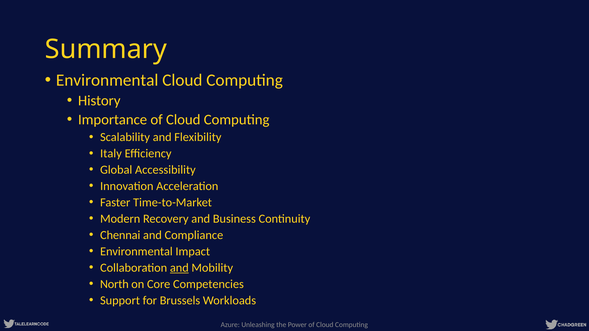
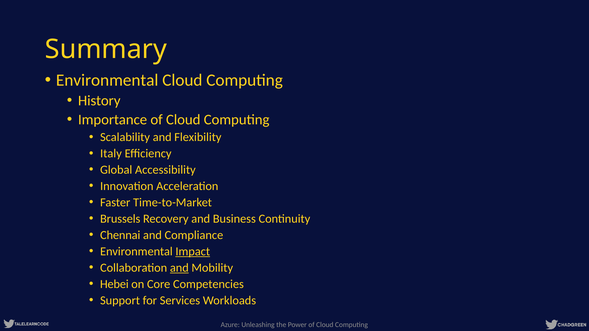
Modern: Modern -> Brussels (120, 219)
Impact underline: none -> present (193, 252)
North: North -> Hebei (114, 284)
Brussels: Brussels -> Services (180, 301)
